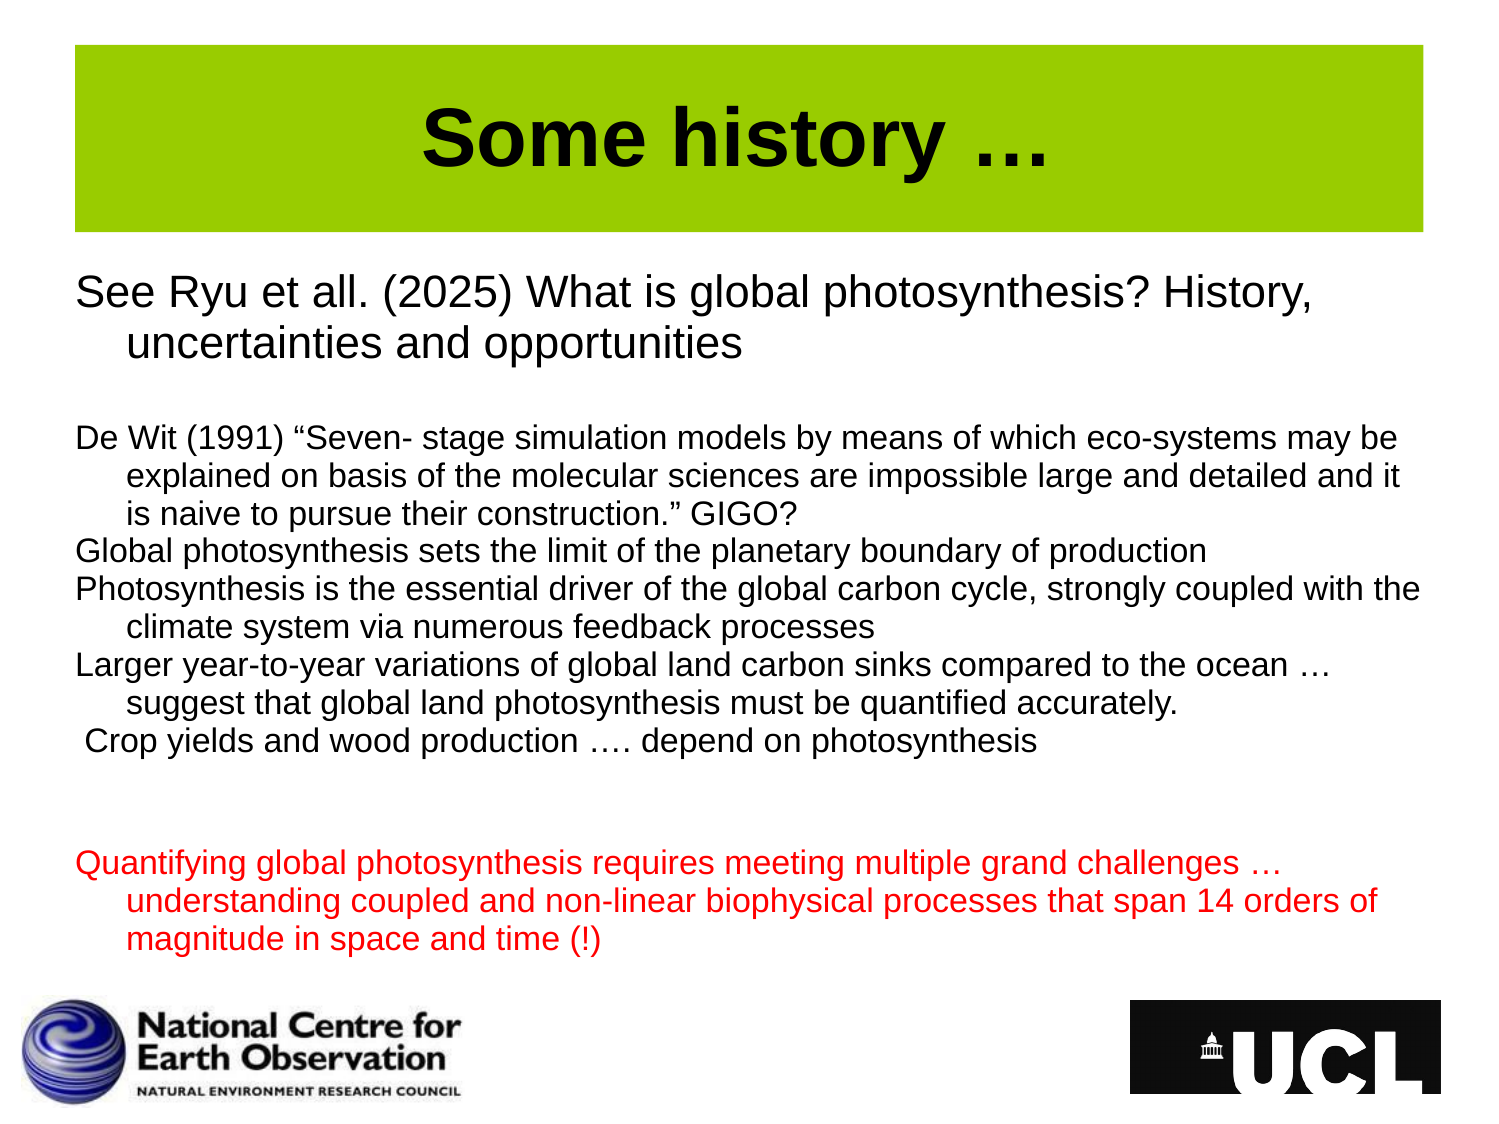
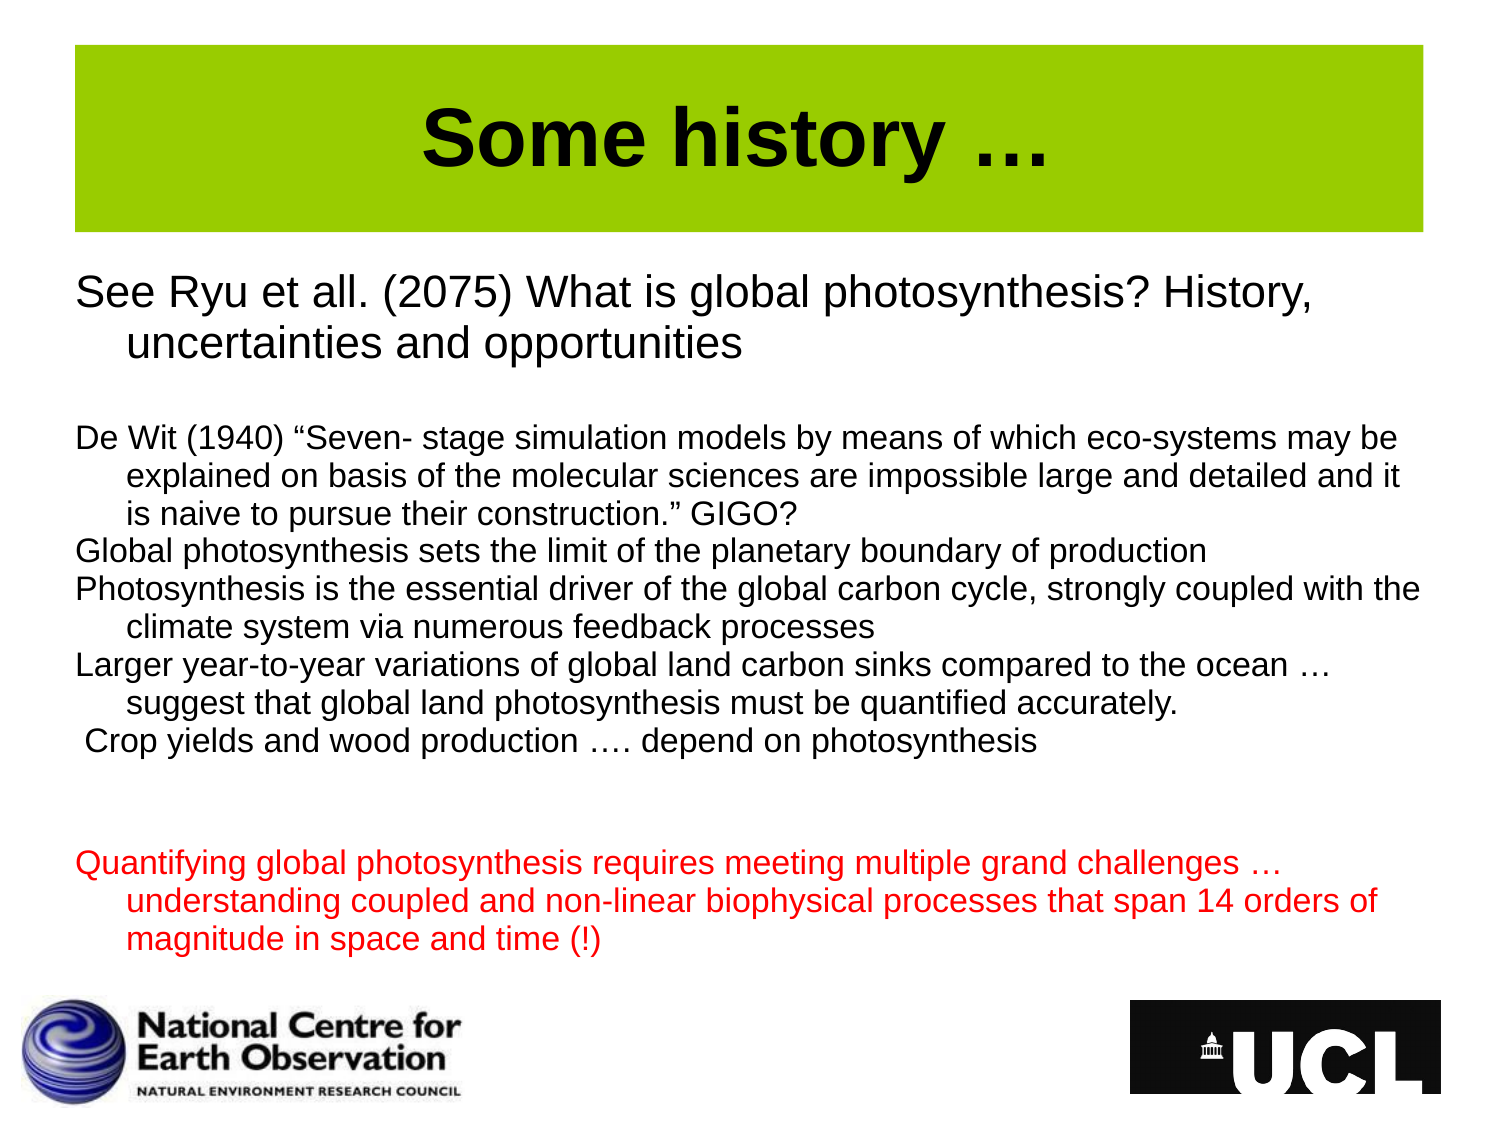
2025: 2025 -> 2075 (448, 293)
1991: 1991 -> 1940 (235, 438)
